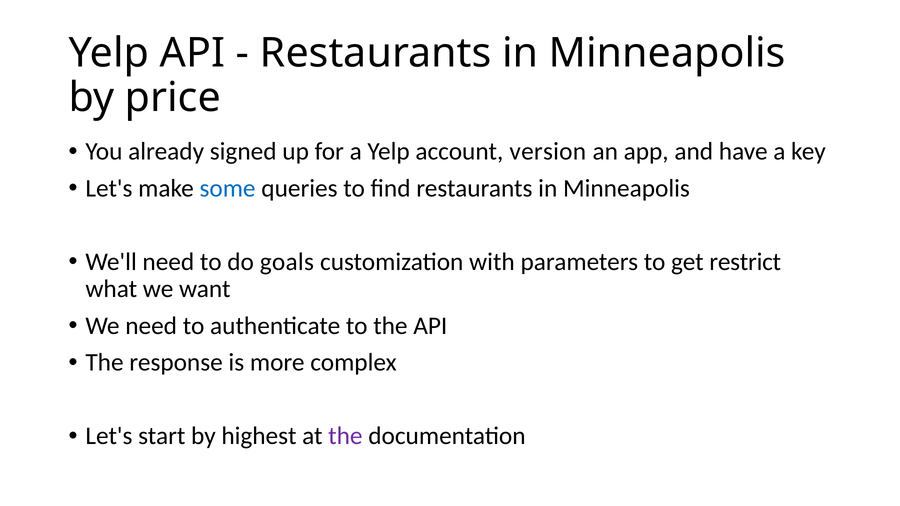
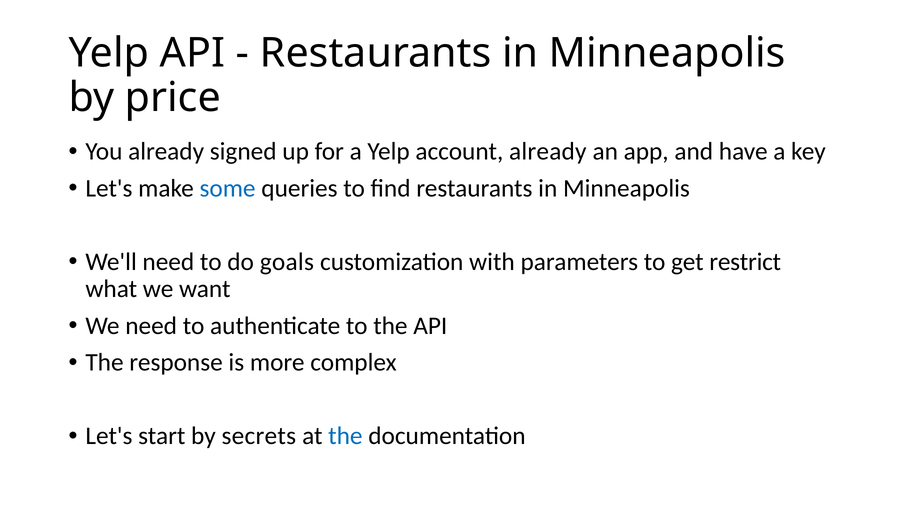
account version: version -> already (548, 152)
highest: highest -> secrets (259, 436)
the colour: purple -> blue (345, 436)
